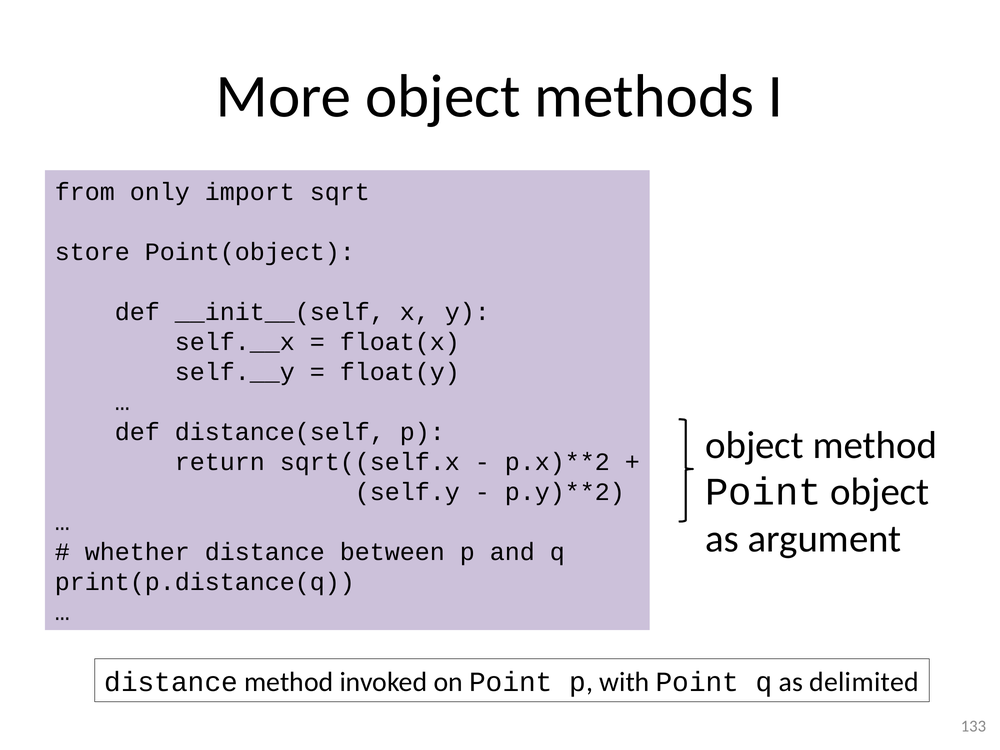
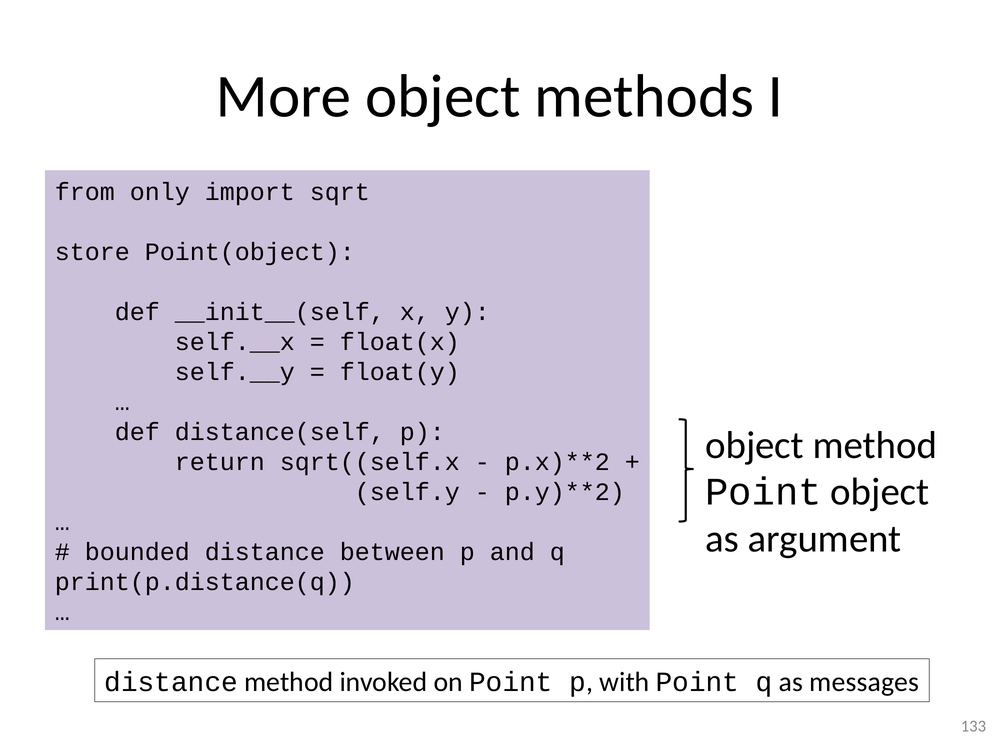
whether: whether -> bounded (137, 552)
delimited: delimited -> messages (864, 682)
